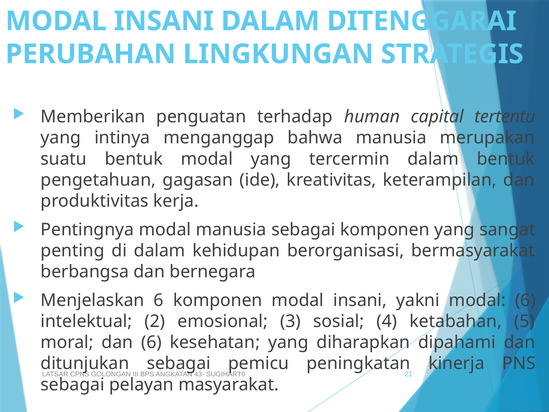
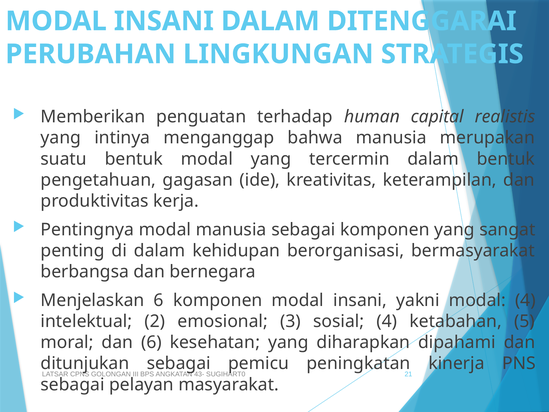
tertentu: tertentu -> realistis (505, 117)
modal 6: 6 -> 4 (525, 300)
